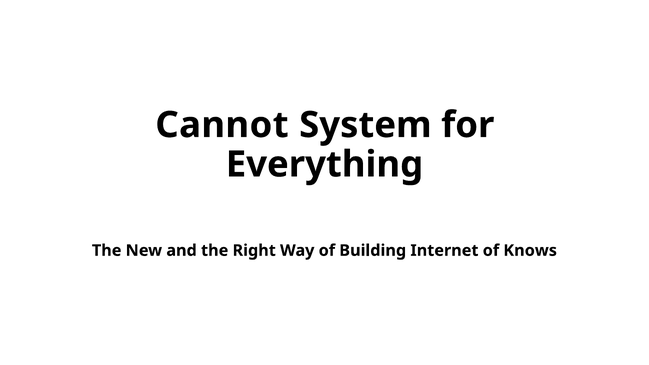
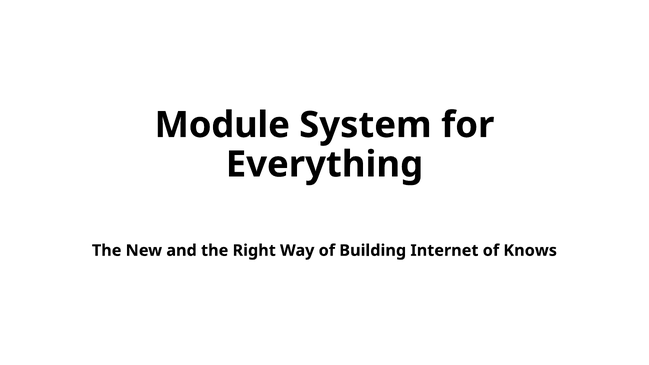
Cannot: Cannot -> Module (222, 125)
